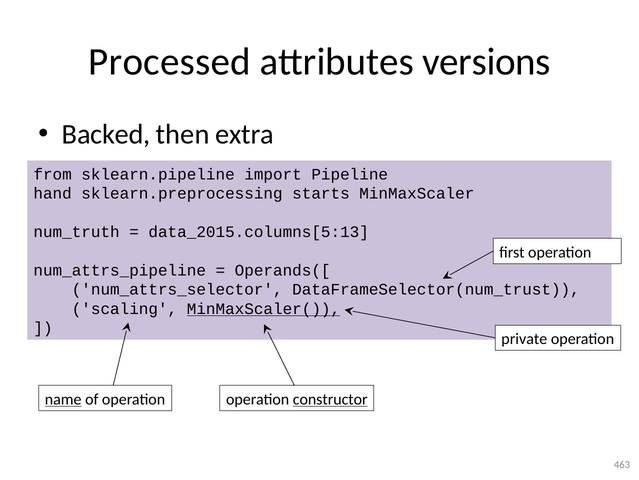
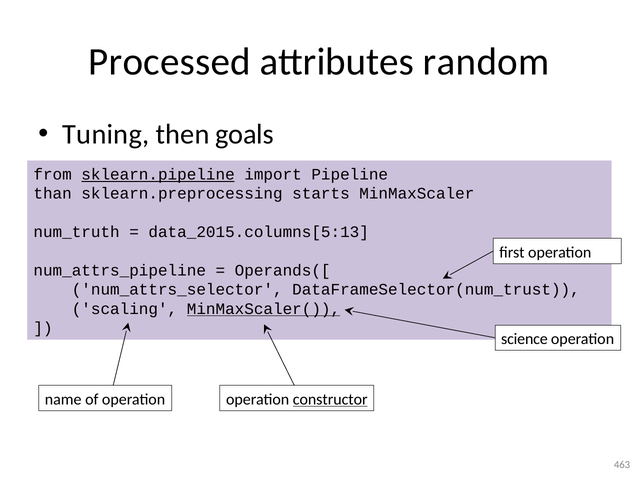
versions: versions -> random (486, 62)
Backed: Backed -> Tuning (106, 134)
extra: extra -> goals (245, 134)
sklearn.pipeline underline: none -> present (158, 174)
hand: hand -> than (53, 193)
private: private -> science (524, 338)
name underline: present -> none (63, 399)
